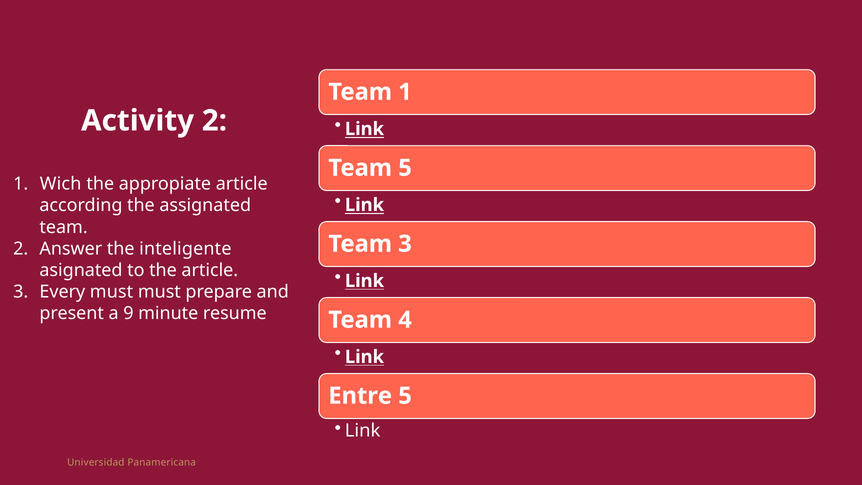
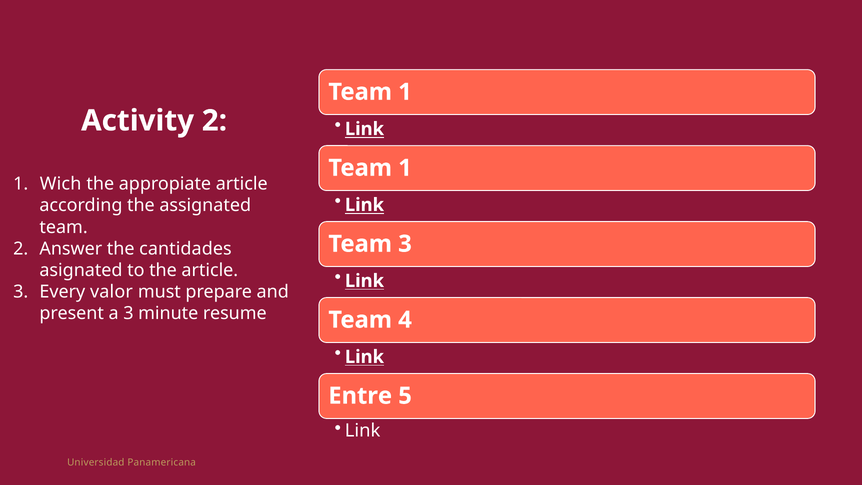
5: 5 -> 1 (405, 168)
inteligente: inteligente -> cantidades (185, 249)
Every must: must -> valor (111, 292)
a 9: 9 -> 3 (128, 313)
